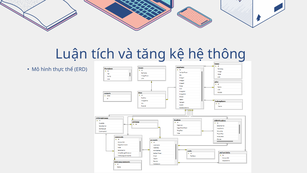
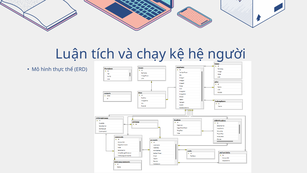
tăng: tăng -> chạy (151, 54)
thông: thông -> người (227, 54)
